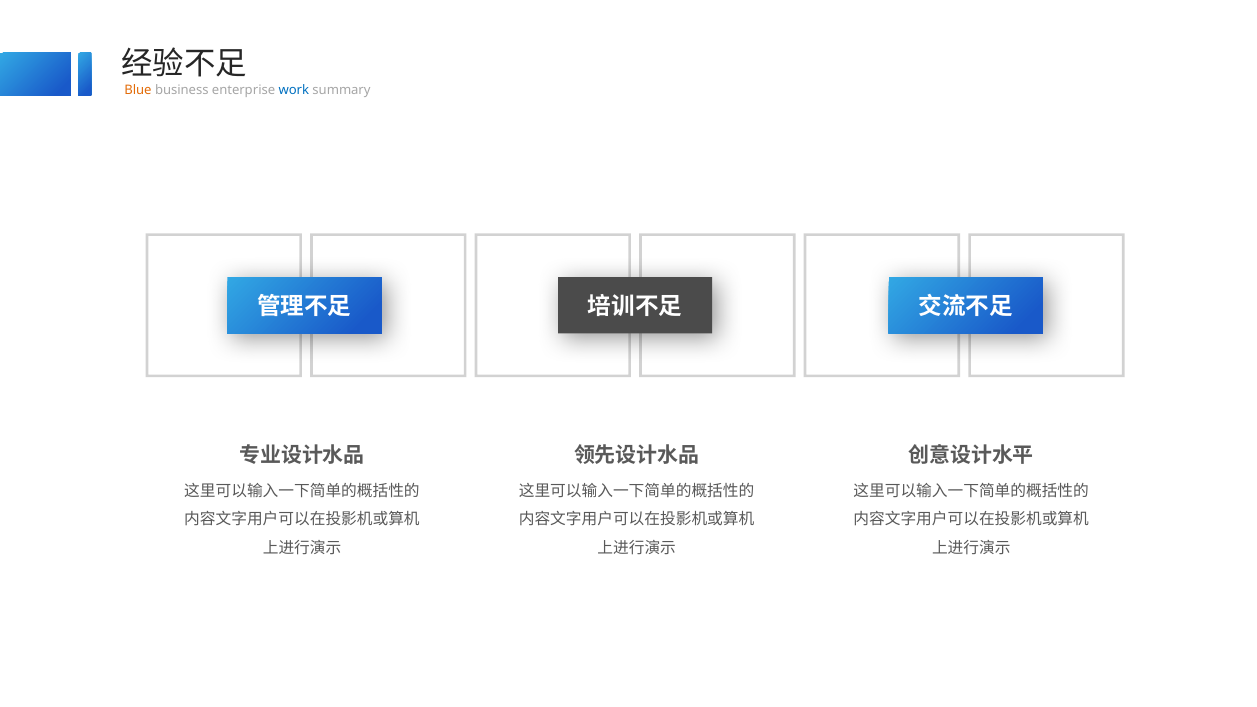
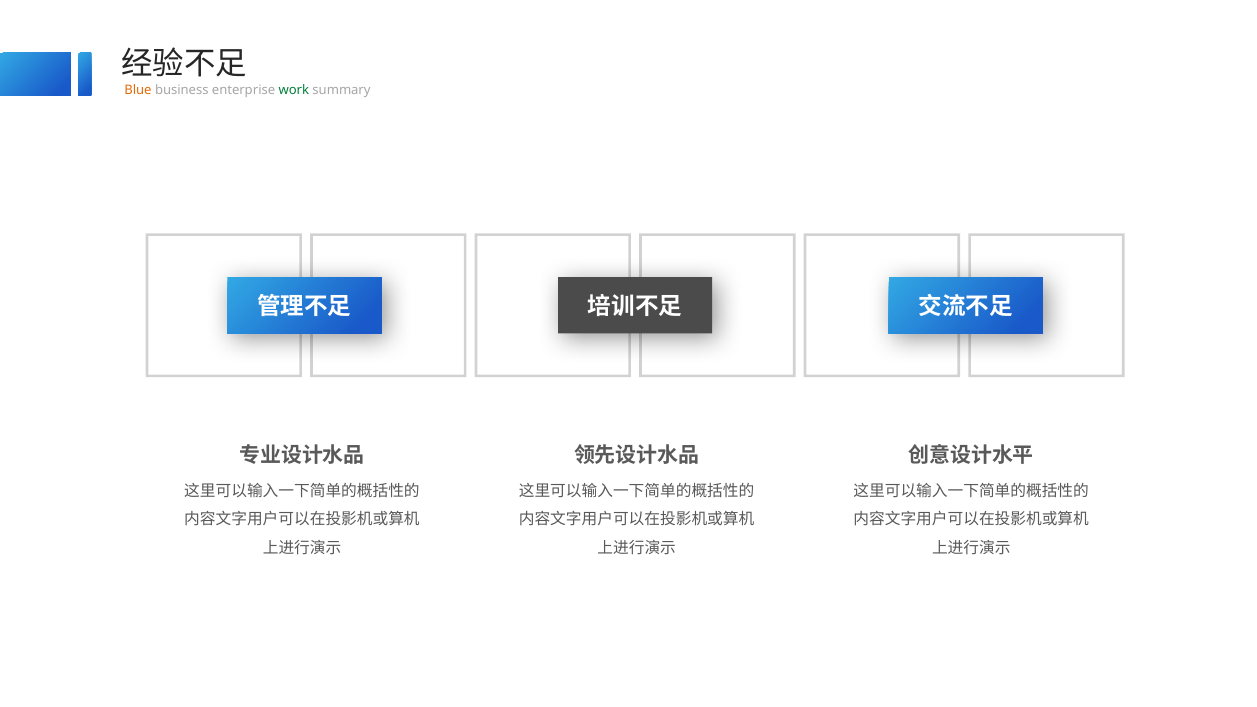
work colour: blue -> green (294, 90)
